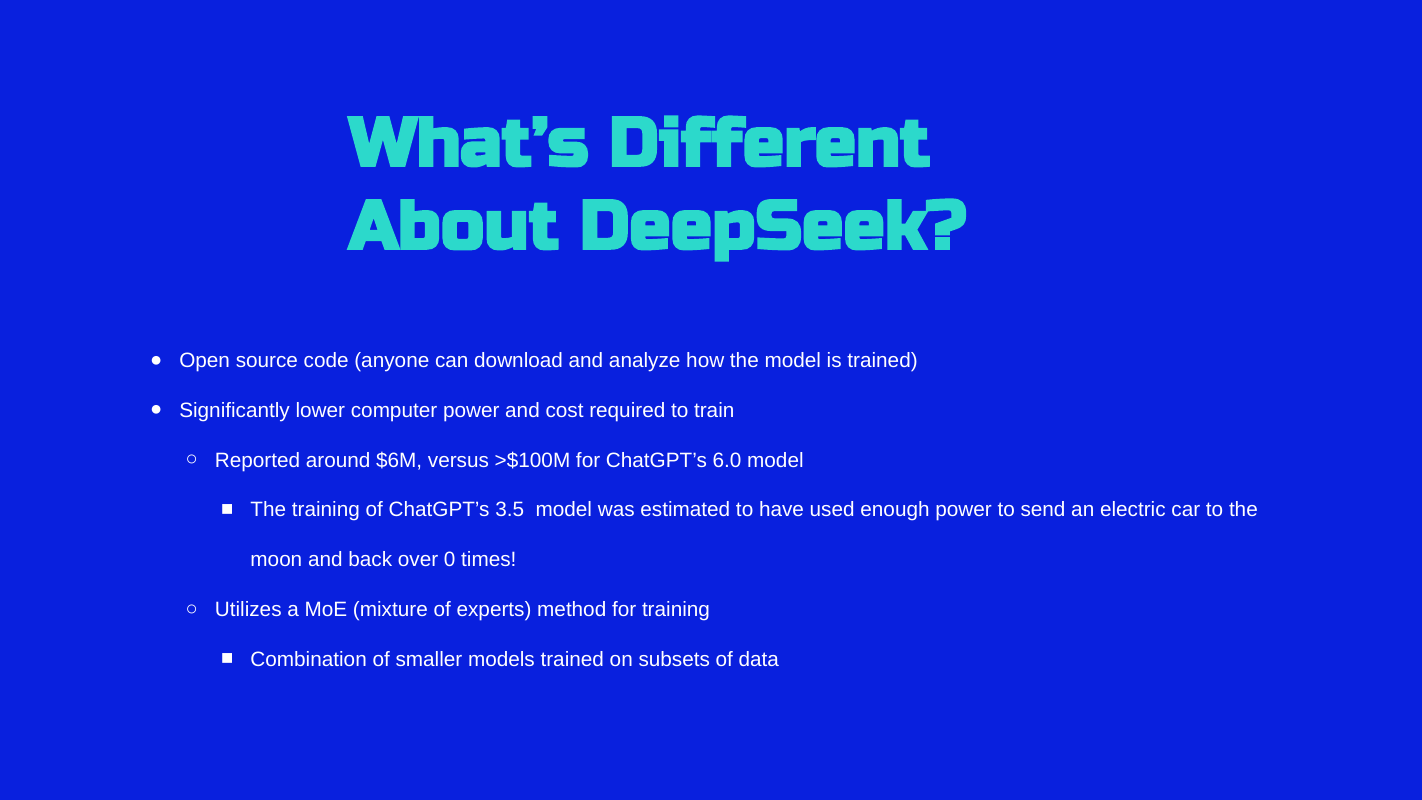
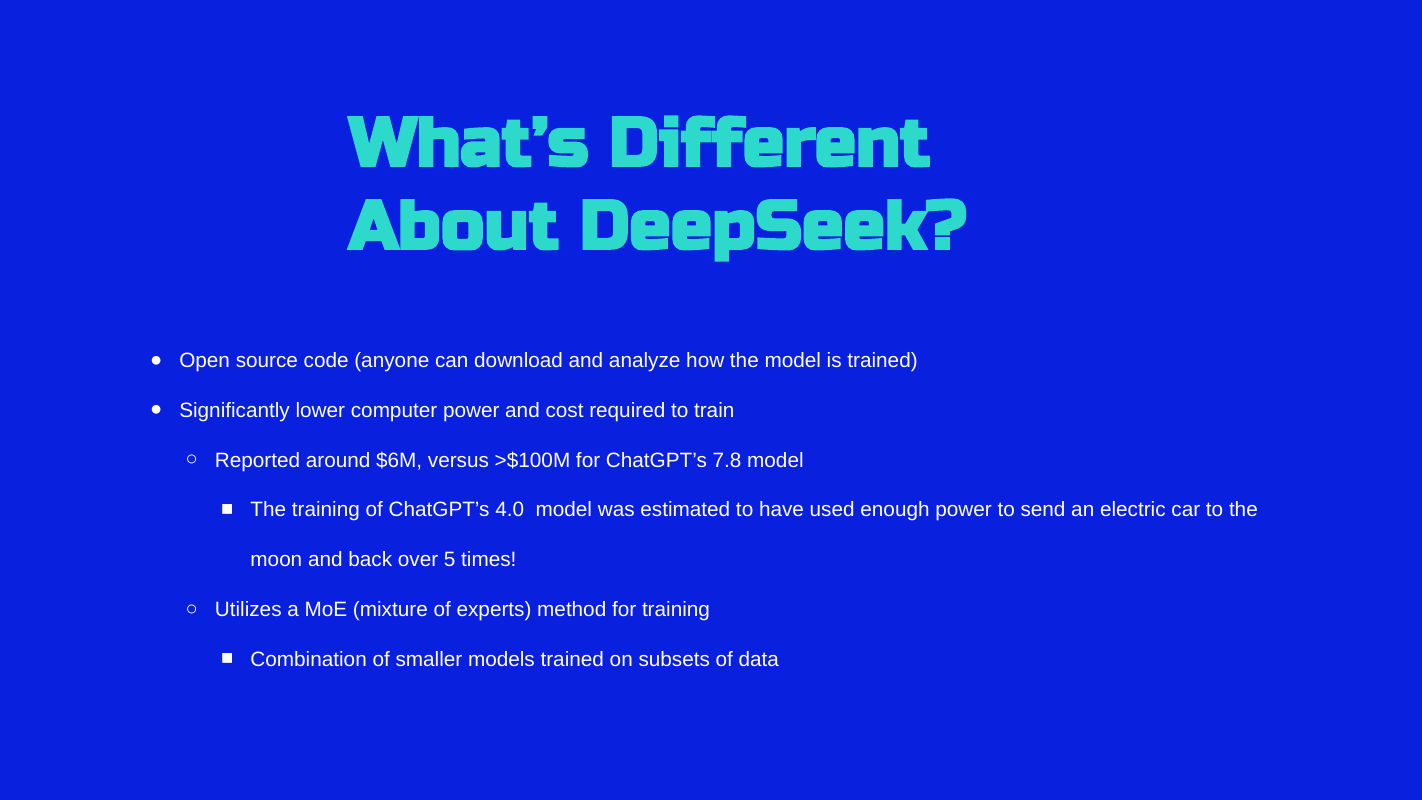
6.0: 6.0 -> 7.8 (727, 460)
3.5: 3.5 -> 4.0 (510, 510)
0: 0 -> 5 (450, 560)
